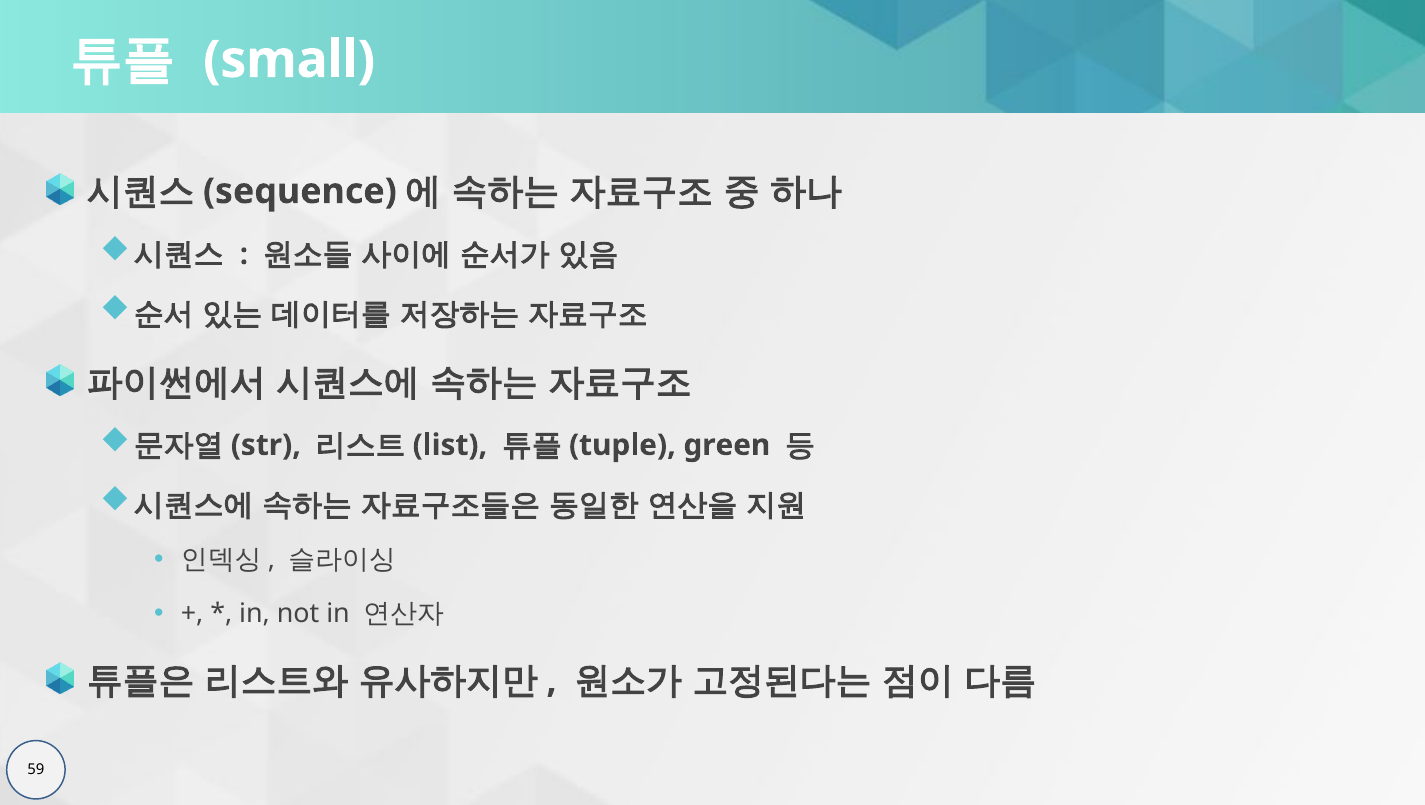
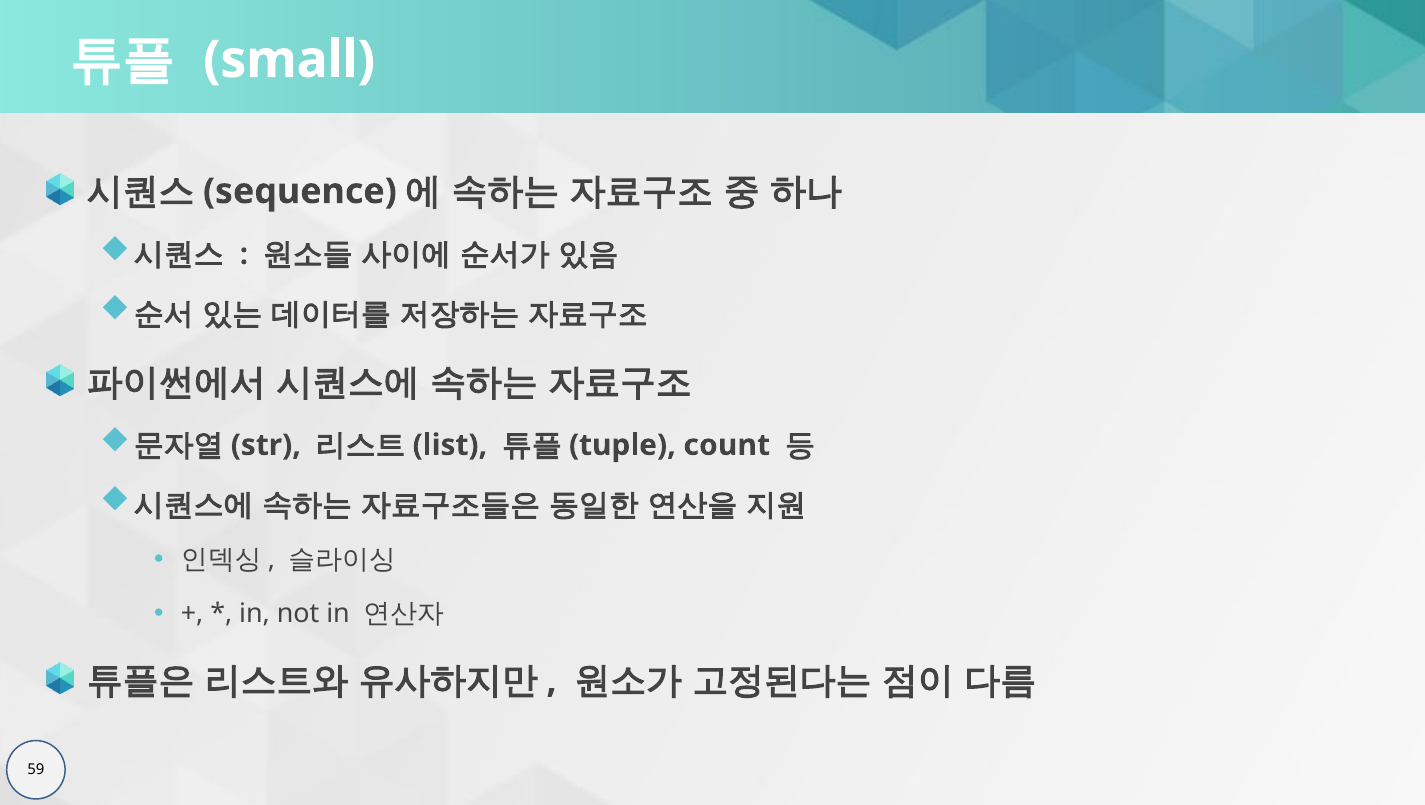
green: green -> count (727, 445)
